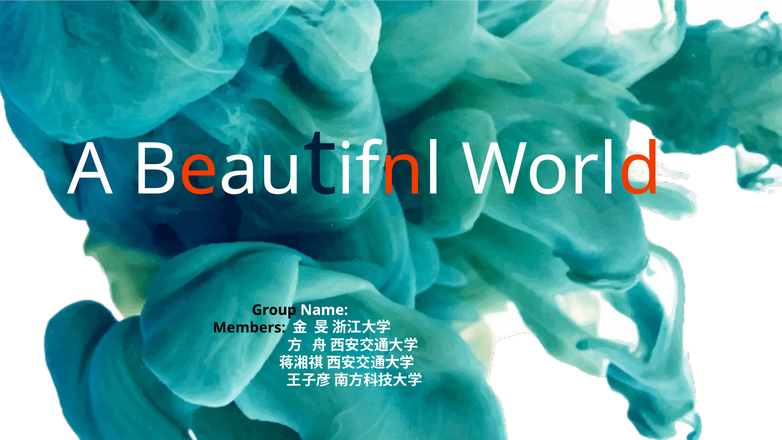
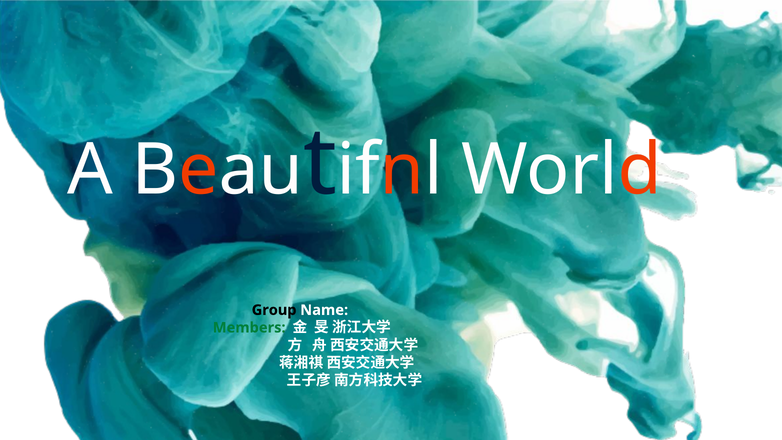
Members colour: black -> green (249, 328)
